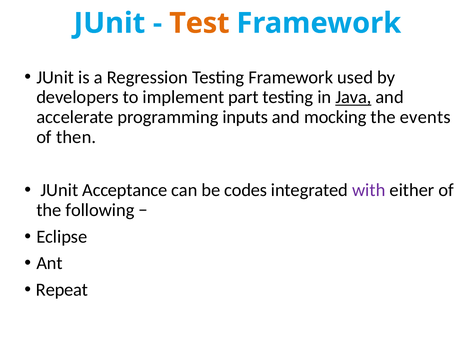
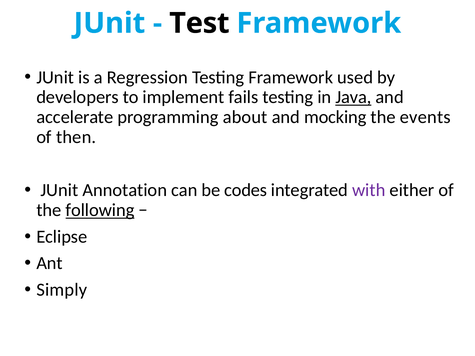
Test colour: orange -> black (199, 23)
part: part -> fails (243, 97)
inputs: inputs -> about (245, 117)
Acceptance: Acceptance -> Annotation (125, 190)
following underline: none -> present (100, 210)
Repeat: Repeat -> Simply (62, 290)
